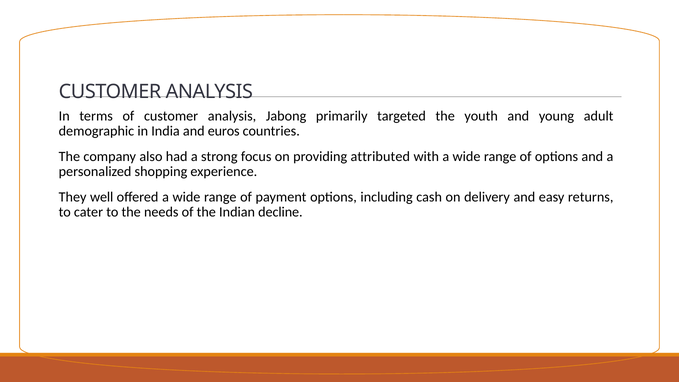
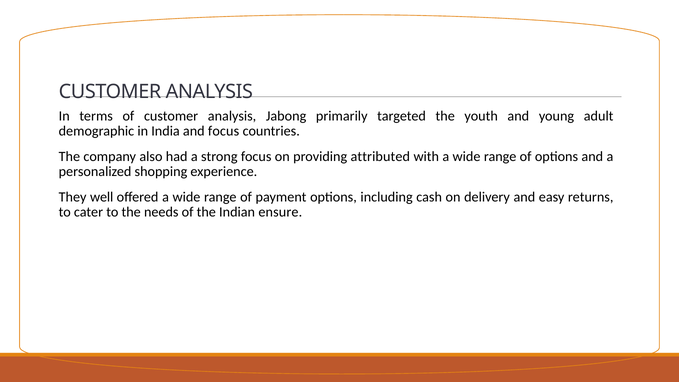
and euros: euros -> focus (224, 131)
decline: decline -> ensure (280, 212)
